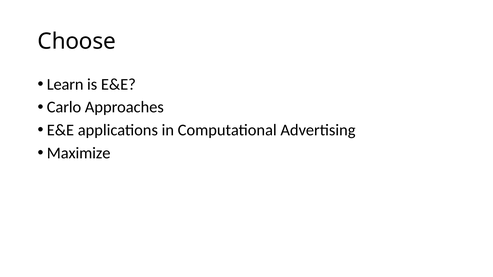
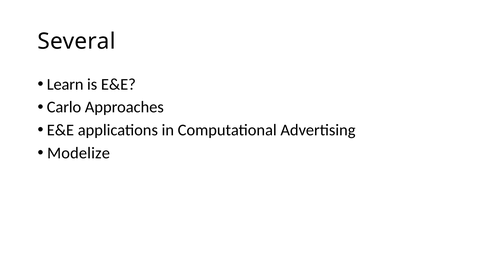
Choose: Choose -> Several (77, 41)
Maximize: Maximize -> Modelize (79, 153)
